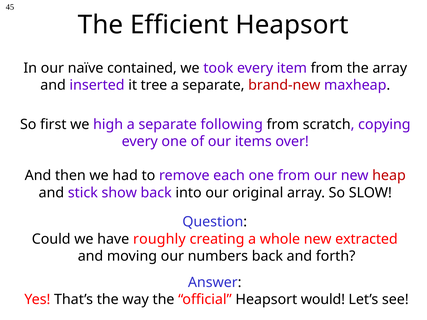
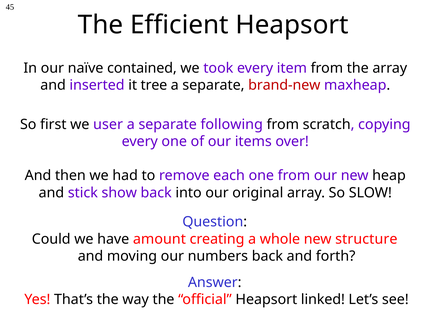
high: high -> user (108, 124)
heap colour: red -> black (389, 176)
roughly: roughly -> amount (159, 239)
extracted: extracted -> structure (366, 239)
would: would -> linked (323, 300)
